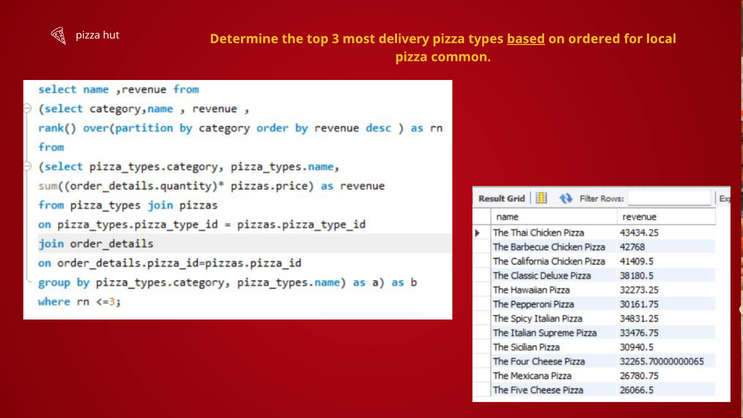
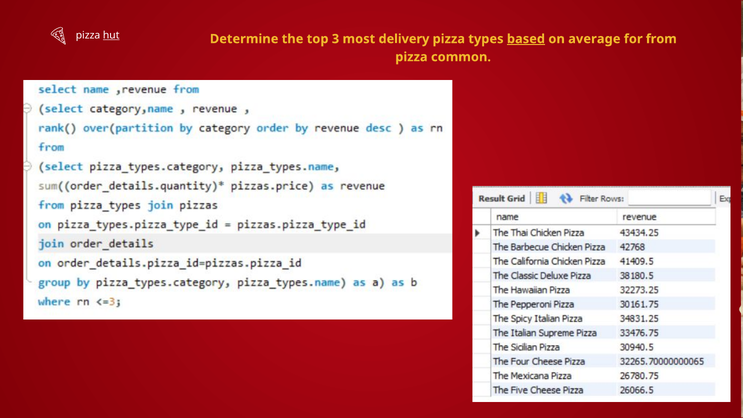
hut underline: none -> present (111, 35)
ordered: ordered -> average (594, 39)
local: local -> from (661, 39)
